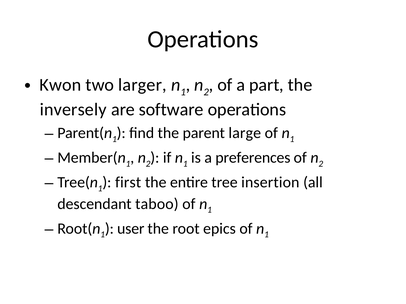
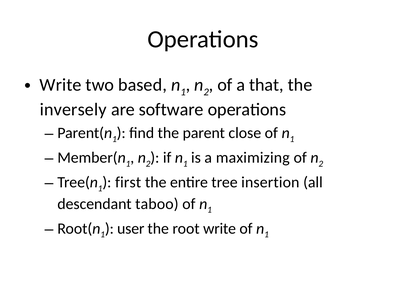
Kwon: Kwon -> Write (61, 85)
larger: larger -> based (142, 85)
part: part -> that (266, 85)
large: large -> close (245, 133)
preferences: preferences -> maximizing (253, 158)
root epics: epics -> write (220, 229)
